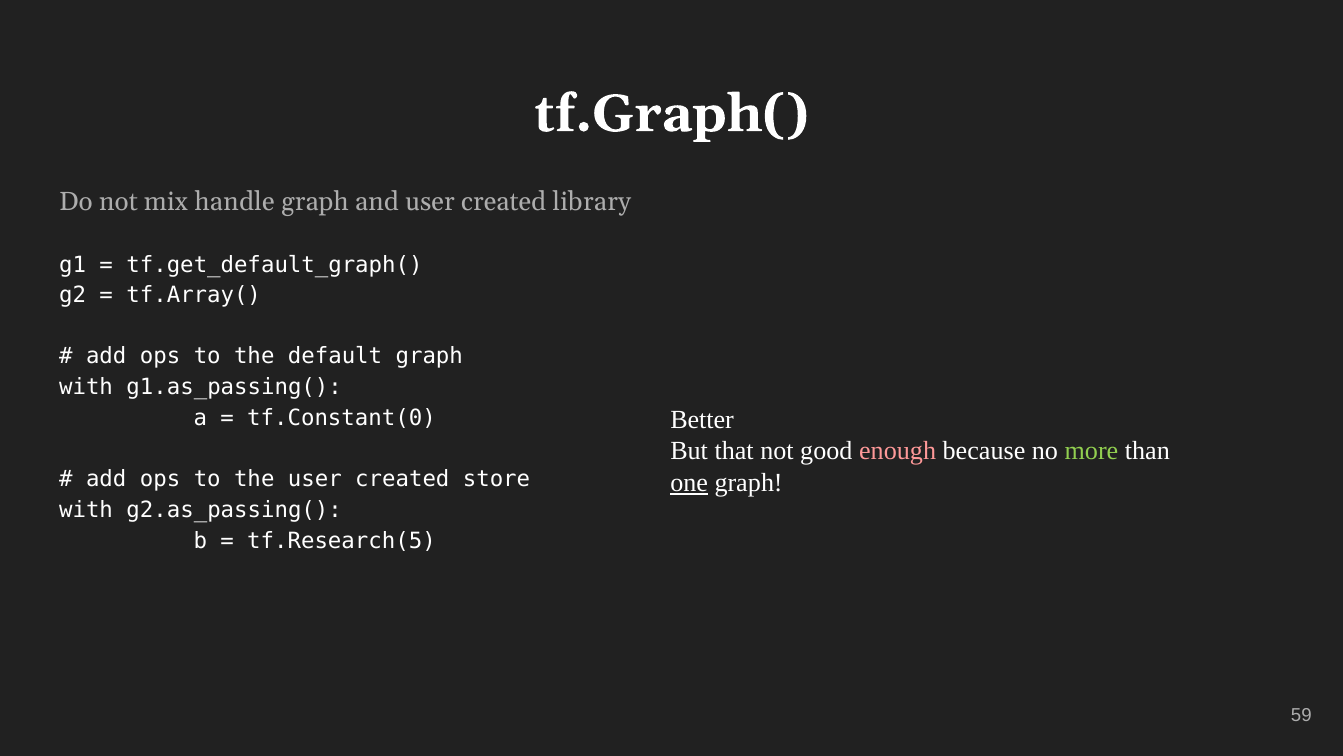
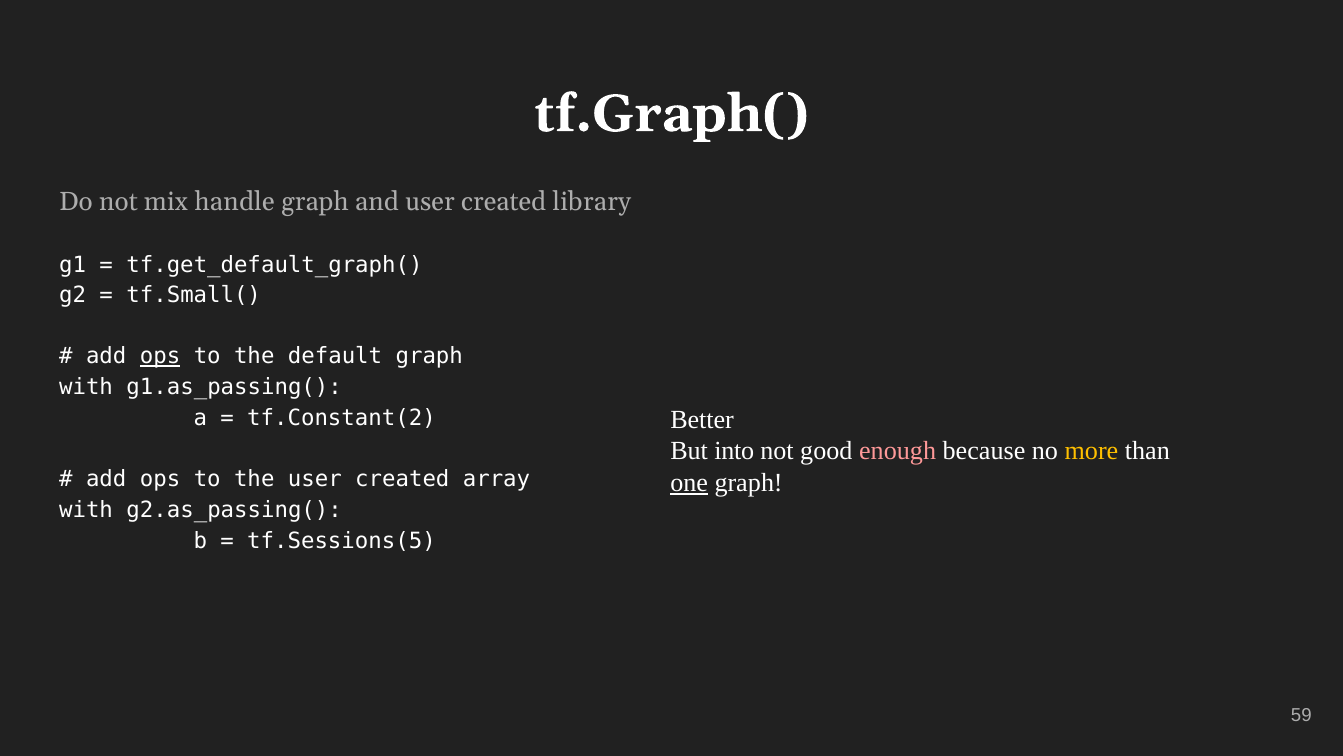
tf.Array(: tf.Array( -> tf.Small( (194, 295)
ops underline: none -> present (160, 356)
tf.Constant(0: tf.Constant(0 -> tf.Constant(2 (341, 418)
that: that -> into (734, 451)
more colour: light green -> yellow (1091, 451)
store: store -> array (497, 479)
tf.Research(5: tf.Research(5 -> tf.Sessions(5 (341, 540)
